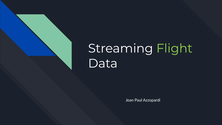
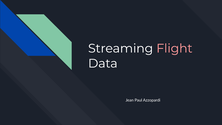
Flight colour: light green -> pink (174, 48)
